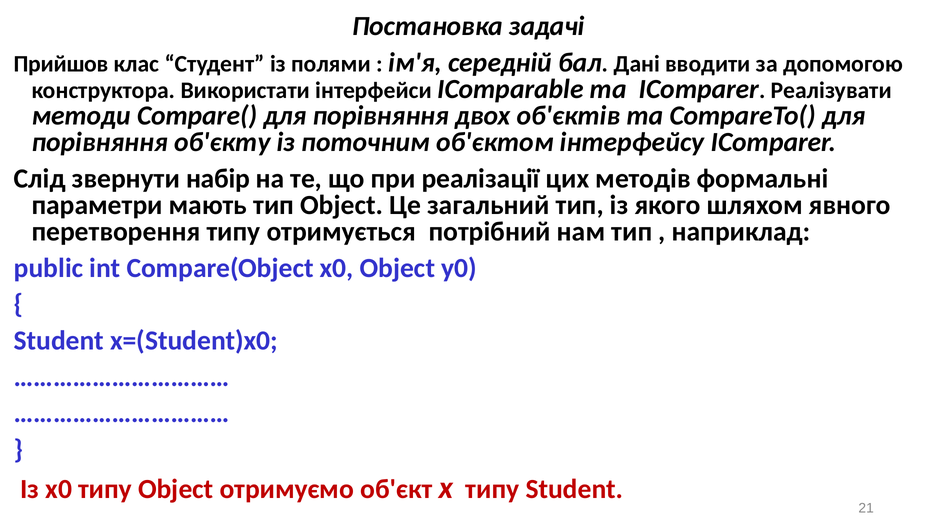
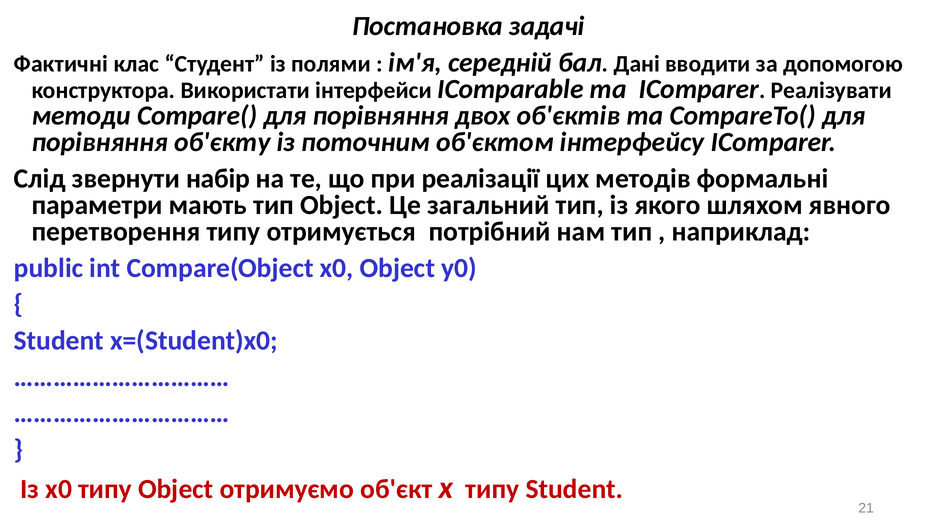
Прийшов: Прийшов -> Фактичні (61, 64)
